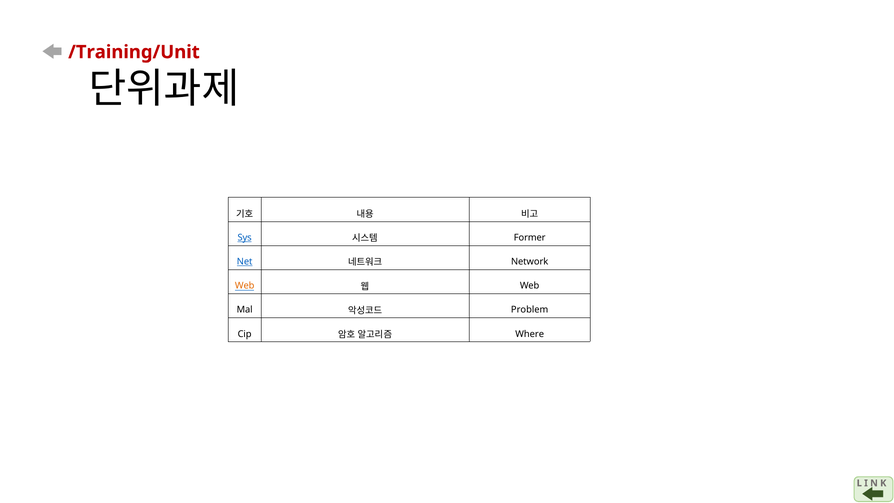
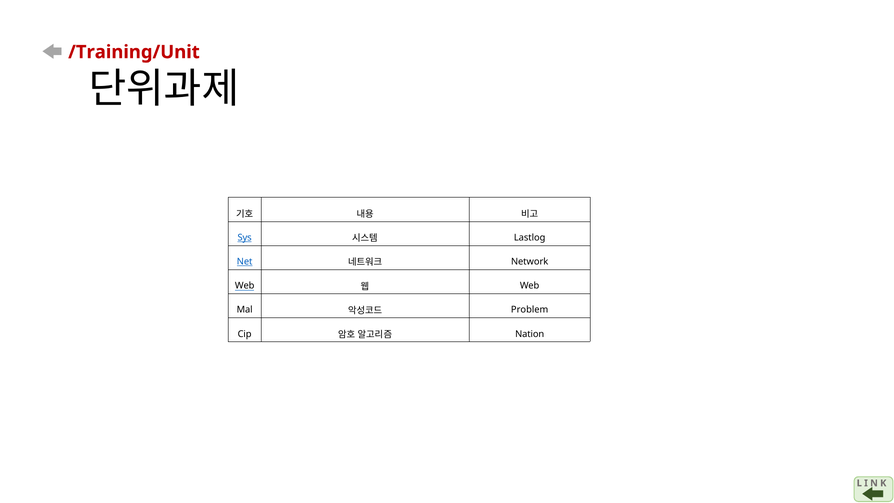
Former: Former -> Lastlog (530, 238)
Web colour: orange -> black (245, 286)
Where: Where -> Nation (530, 334)
